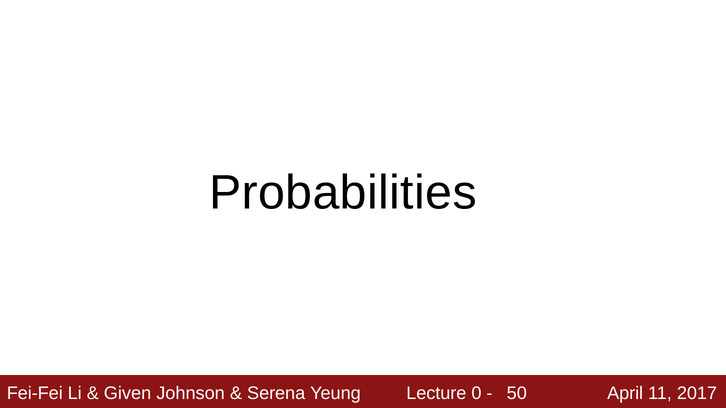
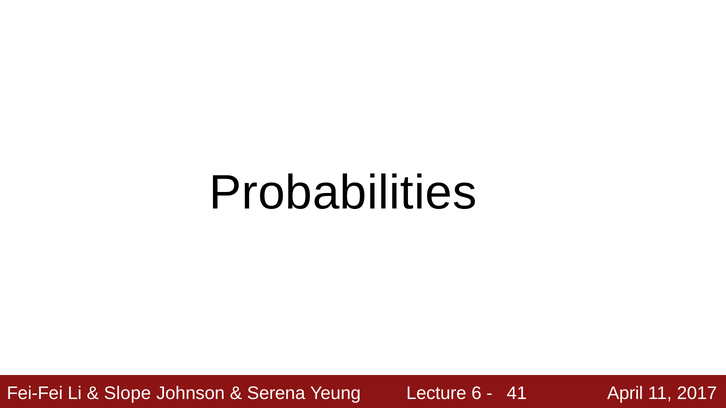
Given: Given -> Slope (127, 393)
0: 0 -> 6 (476, 393)
50: 50 -> 41 (517, 393)
